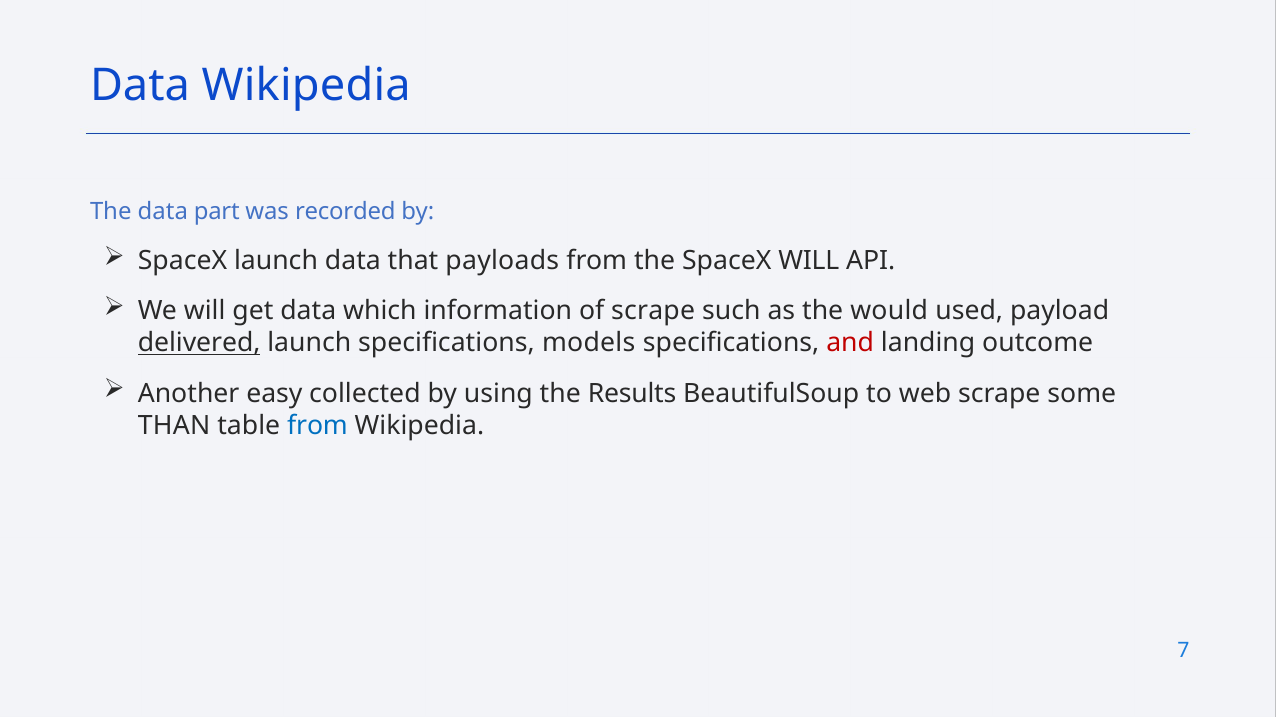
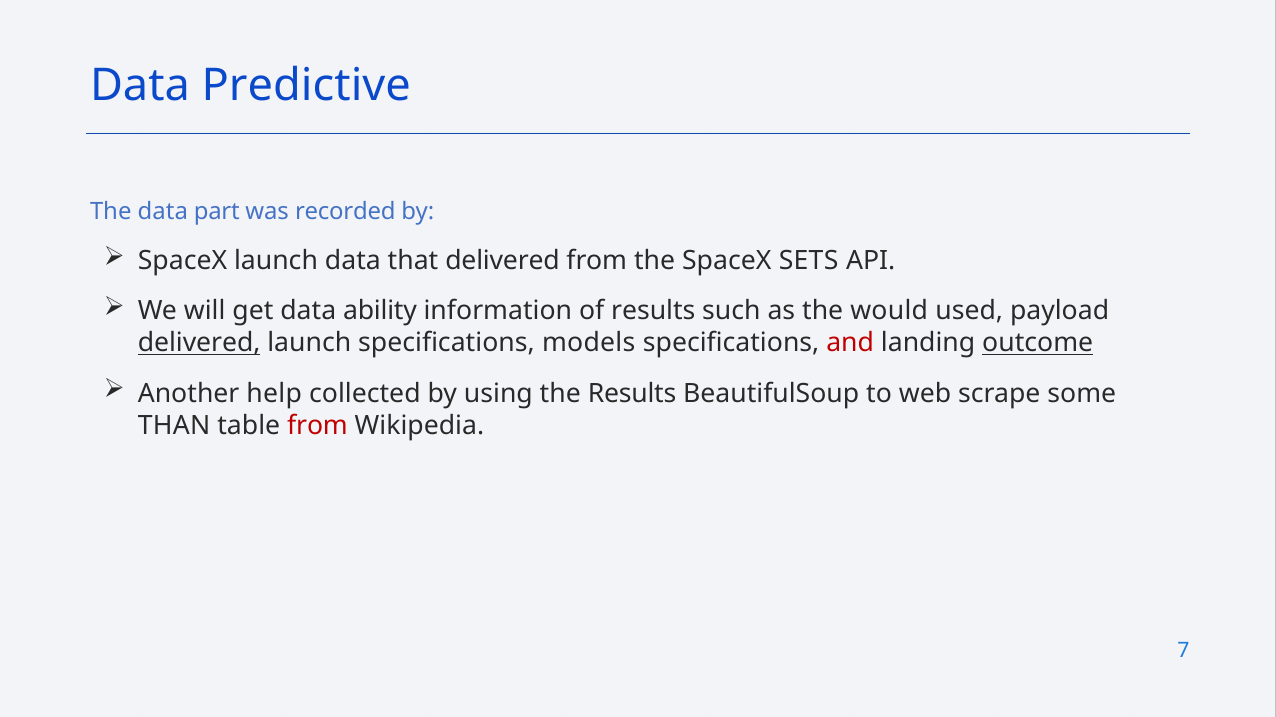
Data Wikipedia: Wikipedia -> Predictive (306, 85)
that payloads: payloads -> delivered (503, 261)
SpaceX WILL: WILL -> SETS (809, 261)
which: which -> ability (380, 311)
of scrape: scrape -> results (653, 311)
outcome underline: none -> present (1038, 343)
easy: easy -> help (274, 394)
from colour: blue -> red (317, 426)
